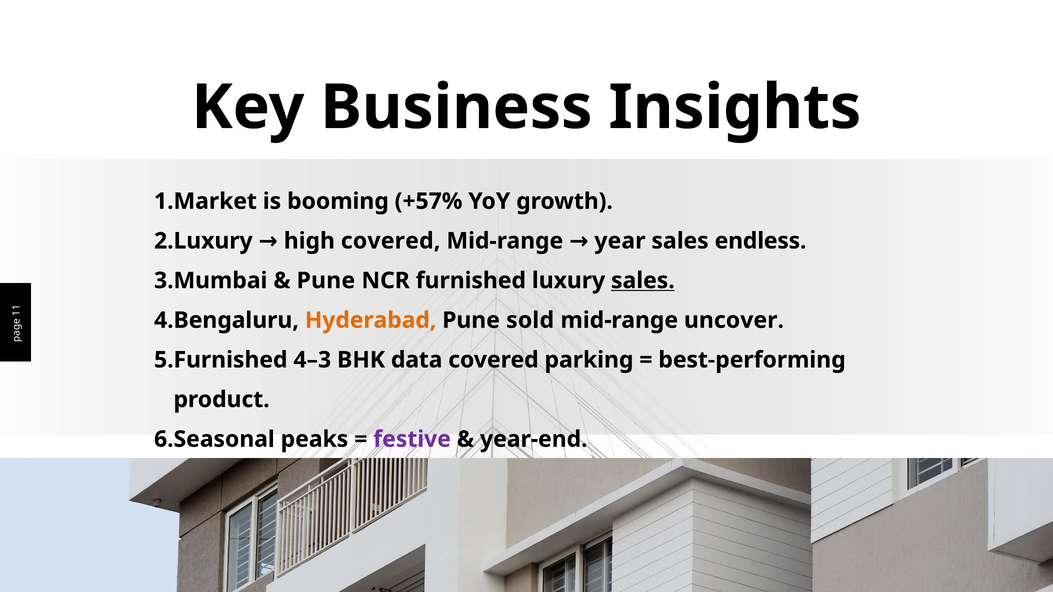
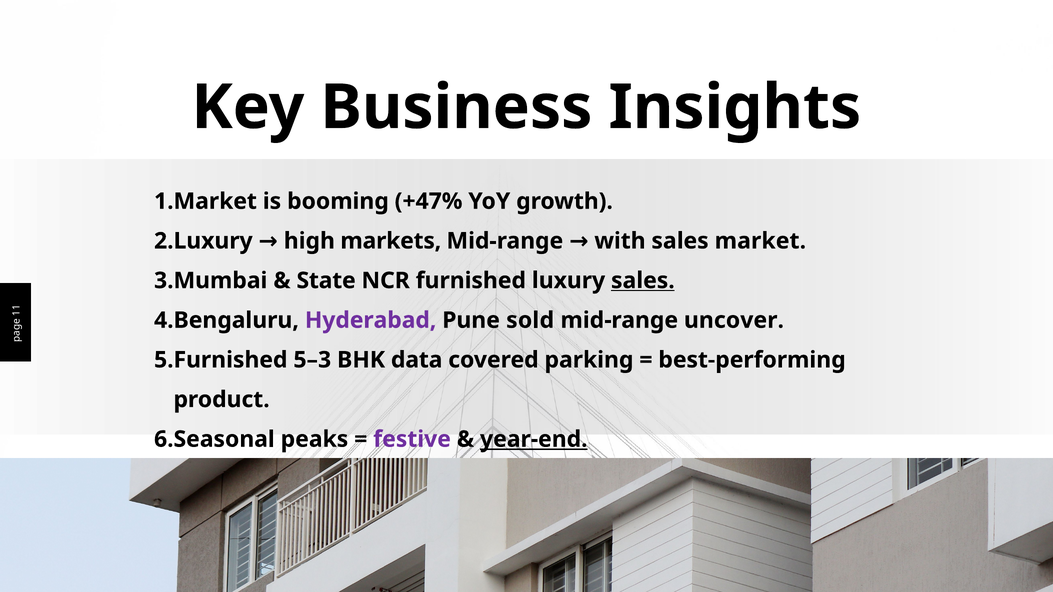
+57%: +57% -> +47% (429, 201)
high covered: covered -> markets (391, 241)
year: year -> with (620, 241)
endless: endless -> market (760, 241)
Pune: Pune -> State (326, 281)
Hyderabad colour: orange -> purple (371, 320)
4–3: 4–3 -> 5–3 (312, 360)
year-end underline: none -> present (534, 439)
